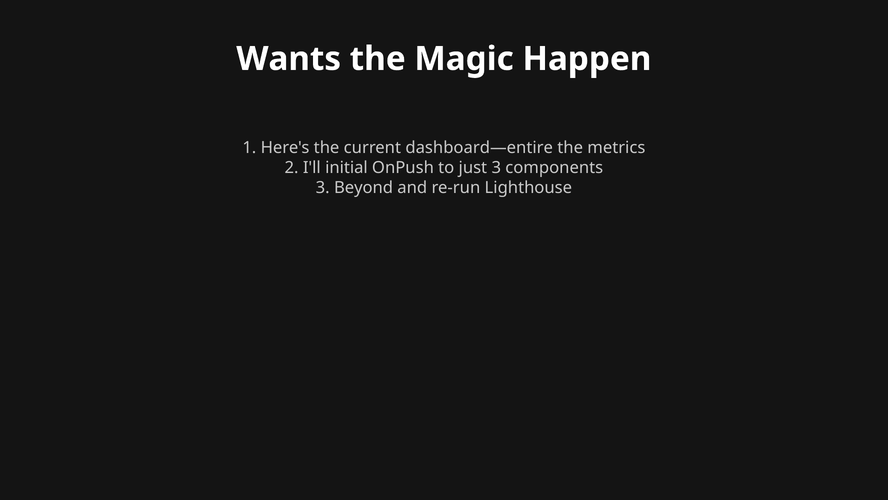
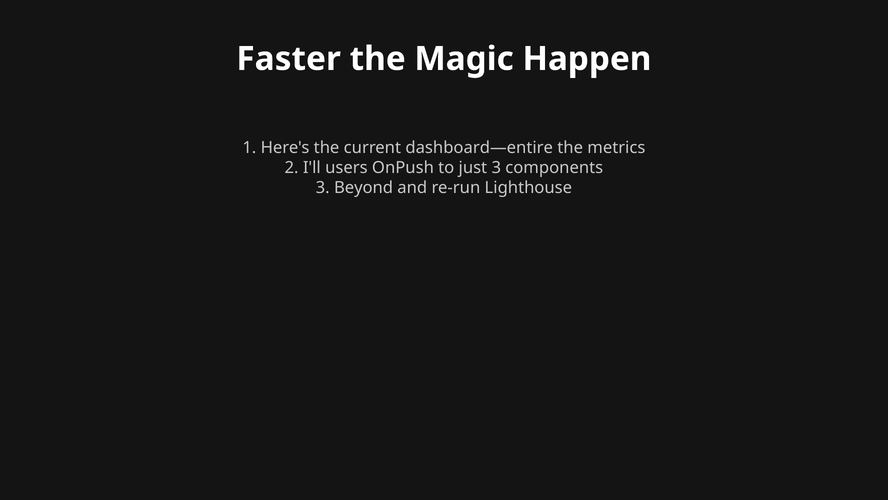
Wants: Wants -> Faster (289, 59)
initial: initial -> users (346, 168)
